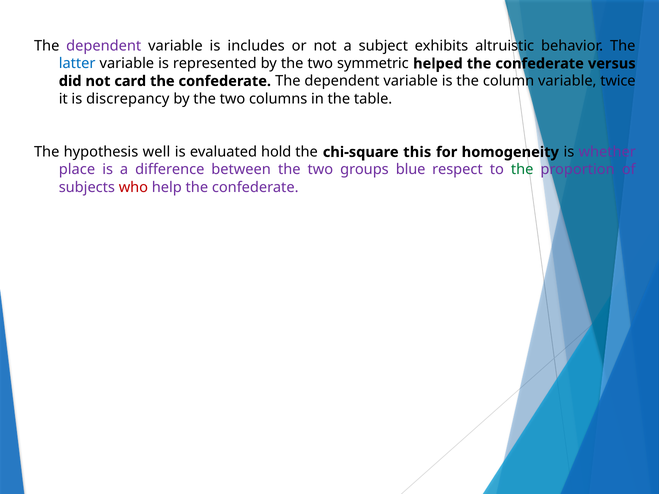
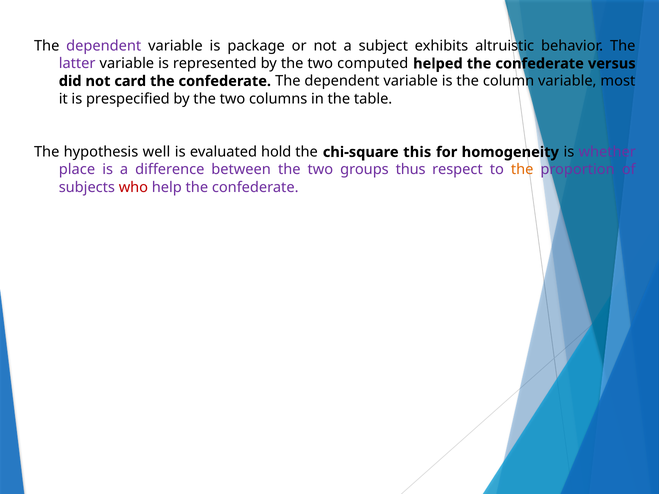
includes: includes -> package (256, 46)
latter colour: blue -> purple (77, 64)
symmetric: symmetric -> computed (373, 64)
twice: twice -> most (618, 81)
discrepancy: discrepancy -> prespecified (128, 99)
blue: blue -> thus (411, 170)
the colour: green -> orange (522, 170)
